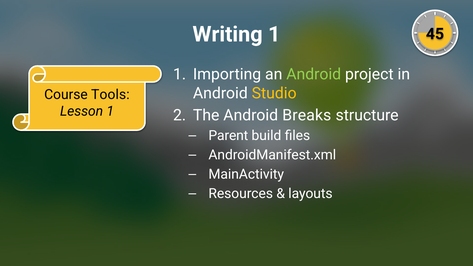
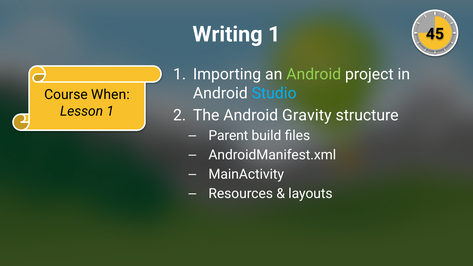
Studio colour: yellow -> light blue (274, 93)
Tools: Tools -> When (110, 95)
Breaks: Breaks -> Gravity (307, 115)
